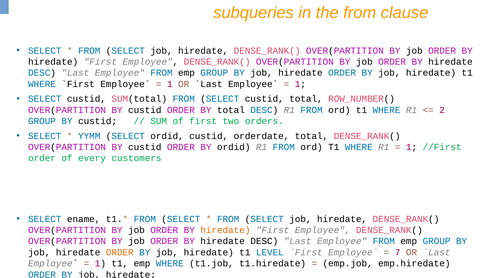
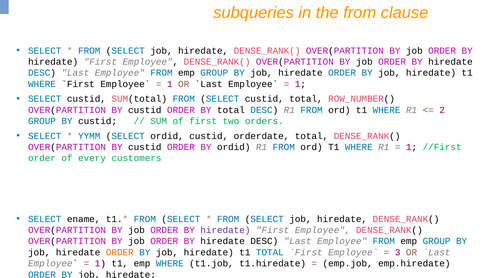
hiredate colour: orange -> purple (225, 230)
t1 LEVEL: LEVEL -> TOTAL (270, 252)
7: 7 -> 3 (398, 252)
